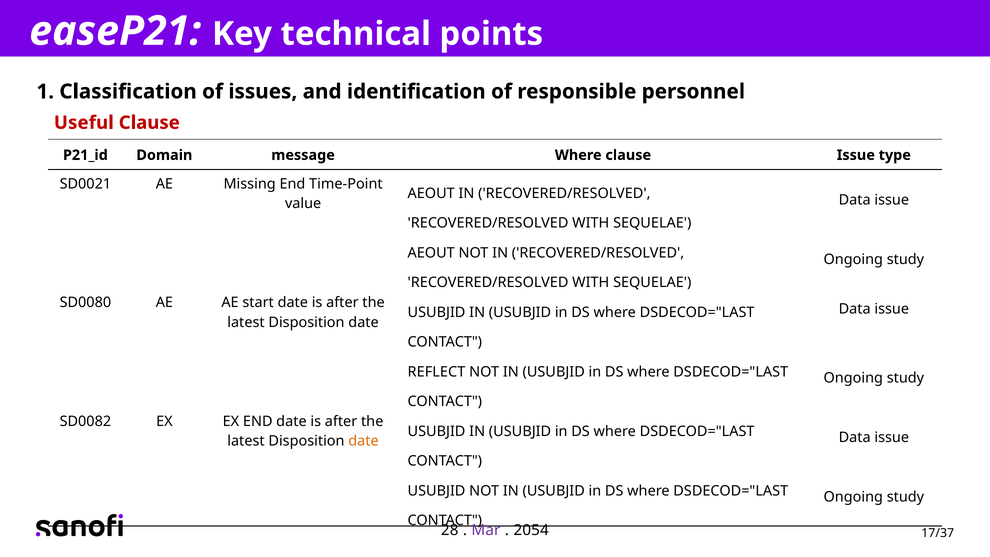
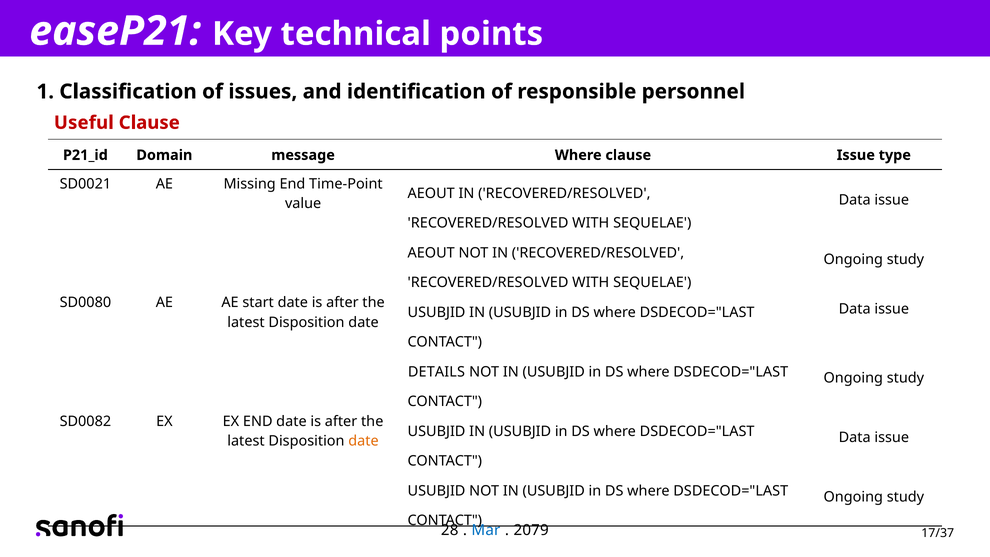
REFLECT: REFLECT -> DETAILS (436, 372)
Mar colour: purple -> blue (486, 530)
2054: 2054 -> 2079 (531, 530)
